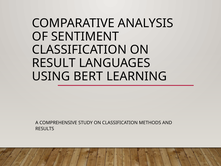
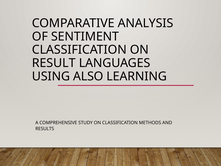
BERT: BERT -> ALSO (88, 76)
